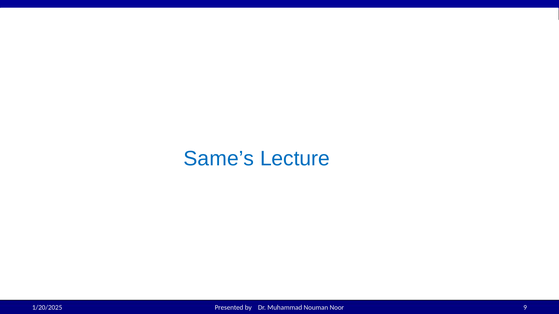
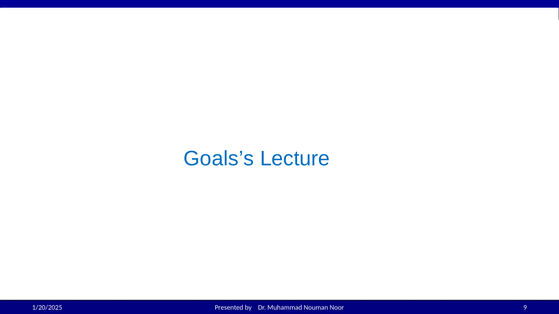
Same’s: Same’s -> Goals’s (219, 159)
